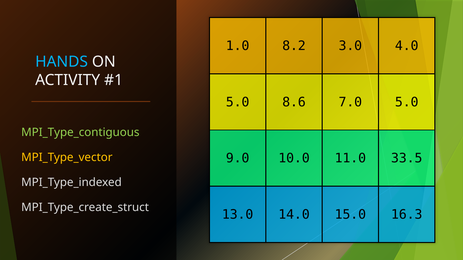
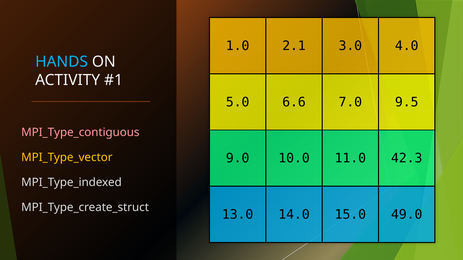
8.2: 8.2 -> 2.1 (294, 46)
8.6: 8.6 -> 6.6 (294, 102)
7.0 5.0: 5.0 -> 9.5 (407, 102)
MPI_Type_contiguous colour: light green -> pink (80, 133)
33.5: 33.5 -> 42.3 (407, 159)
16.3: 16.3 -> 49.0 (407, 215)
